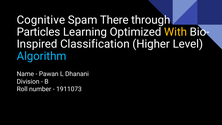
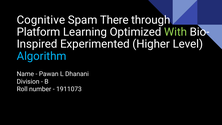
Particles: Particles -> Platform (39, 32)
With colour: yellow -> light green (176, 32)
Classification: Classification -> Experimented (95, 44)
